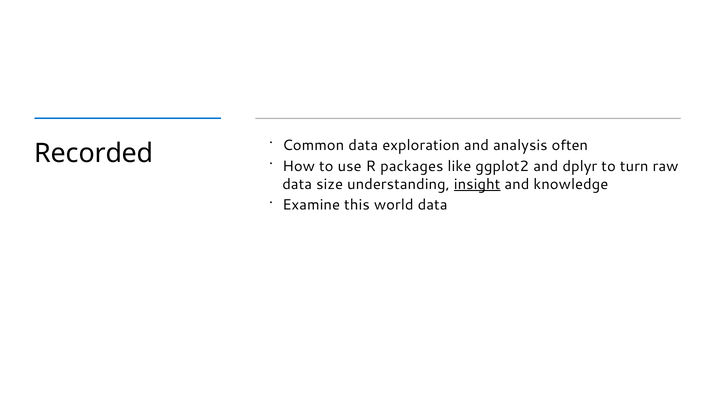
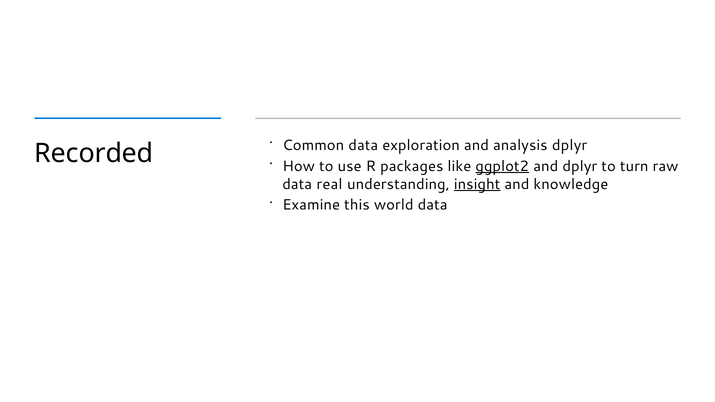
analysis often: often -> dplyr (570, 145)
ggplot2 underline: none -> present (502, 166)
size: size -> real (330, 184)
